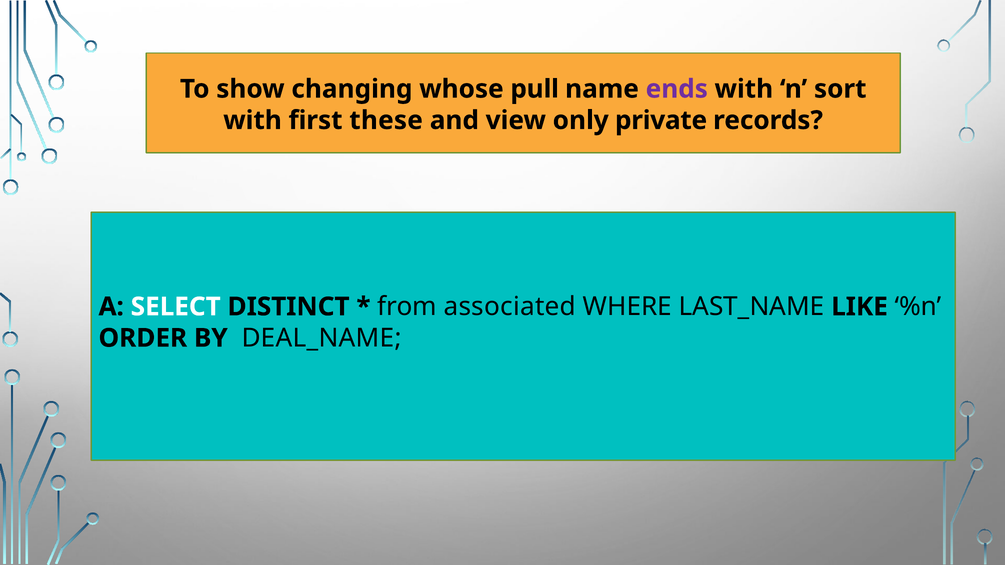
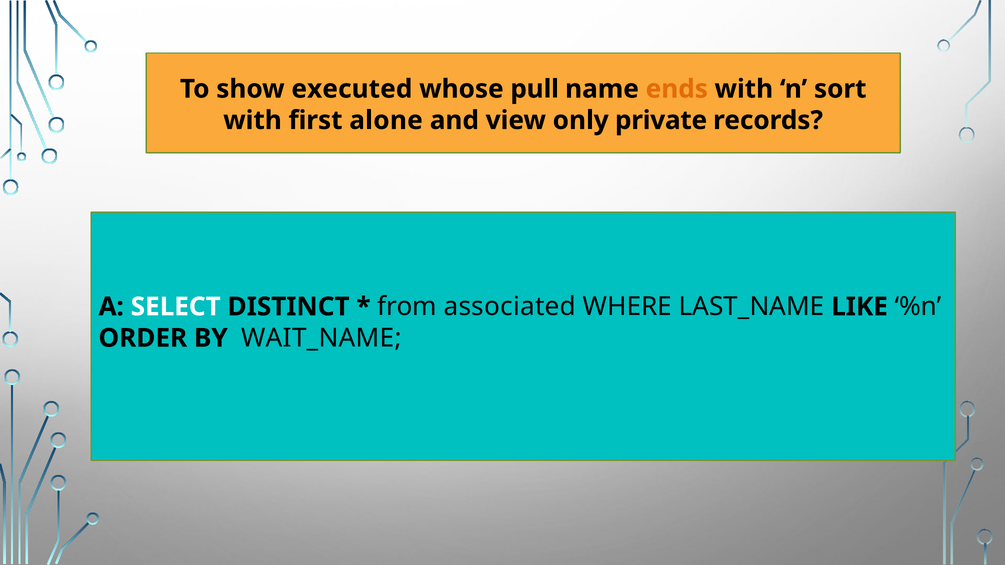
changing: changing -> executed (352, 89)
ends colour: purple -> orange (677, 89)
these: these -> alone (386, 120)
DEAL_NAME: DEAL_NAME -> WAIT_NAME (322, 338)
